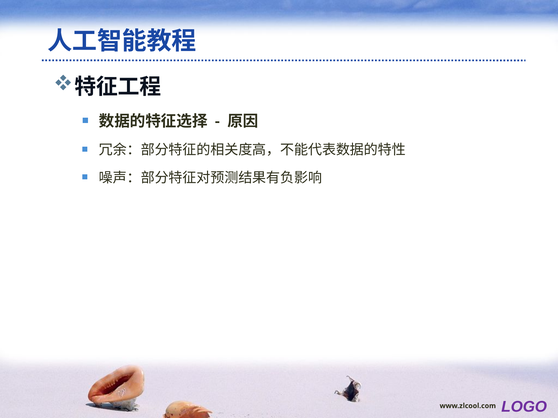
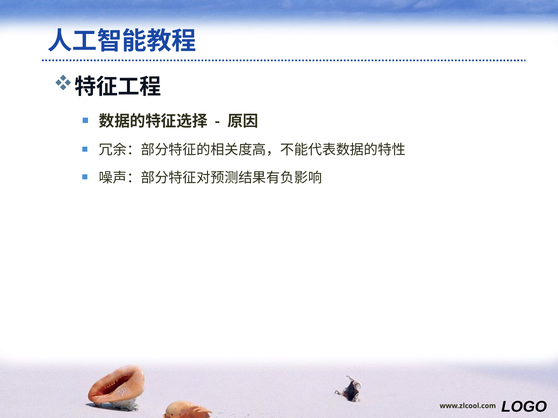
LOGO colour: purple -> black (524, 407)
